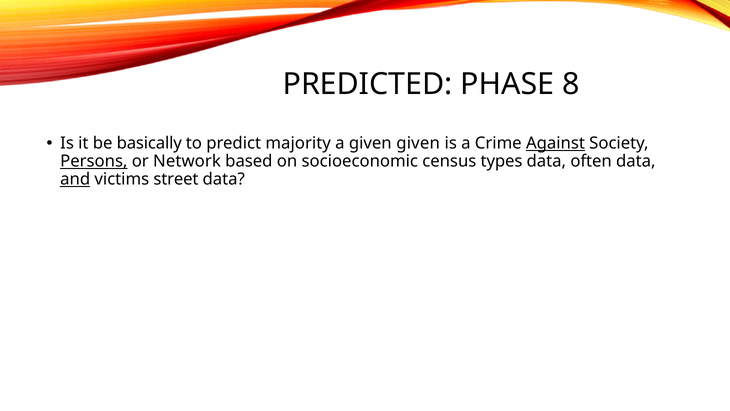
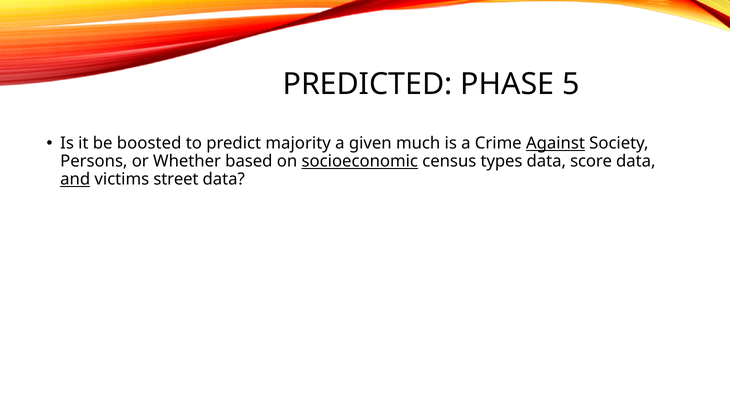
8: 8 -> 5 (571, 84)
basically: basically -> boosted (149, 143)
given given: given -> much (418, 143)
Persons underline: present -> none (94, 161)
Network: Network -> Whether (187, 161)
socioeconomic underline: none -> present (360, 161)
often: often -> score (591, 161)
